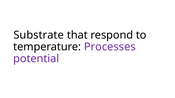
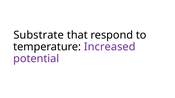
Processes: Processes -> Increased (110, 47)
